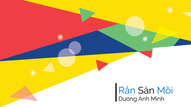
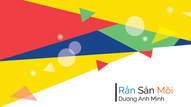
Mồi colour: blue -> orange (165, 91)
